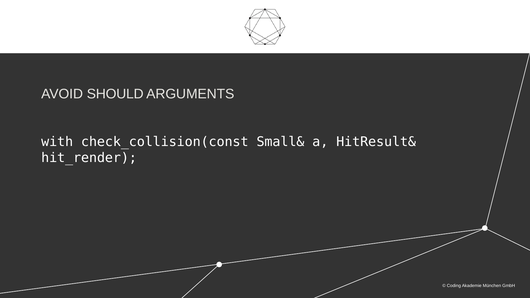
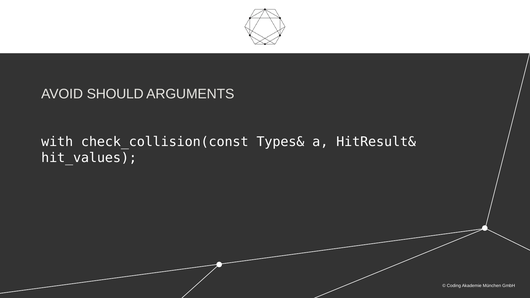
Small&: Small& -> Types& (280, 142)
hit_render: hit_render -> hit_values (89, 158)
